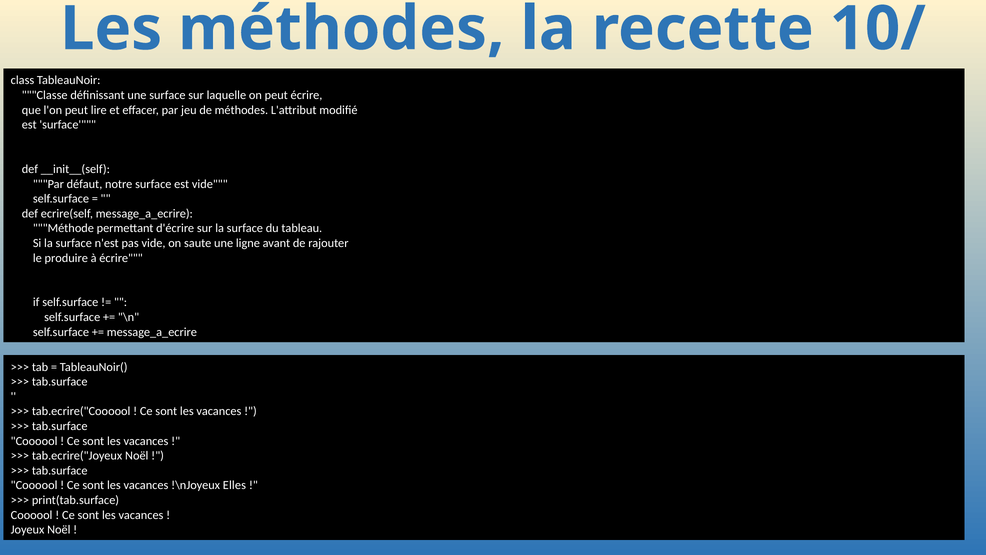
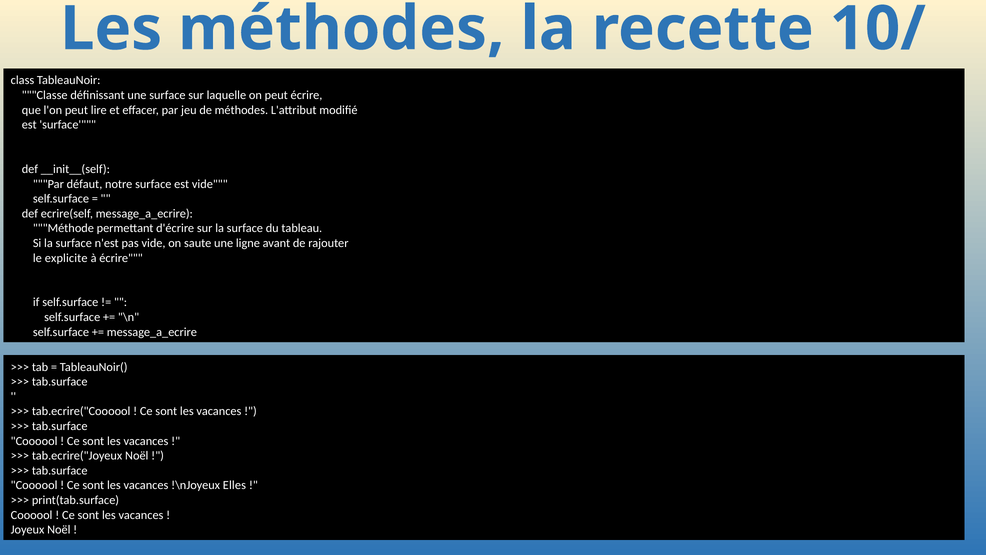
produire: produire -> explicite (66, 258)
